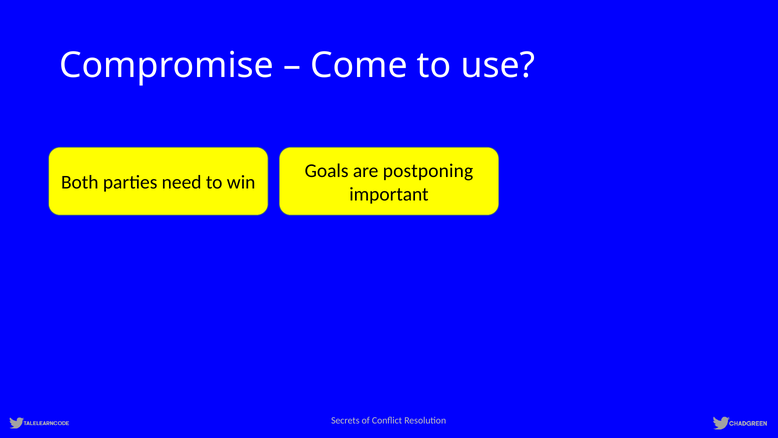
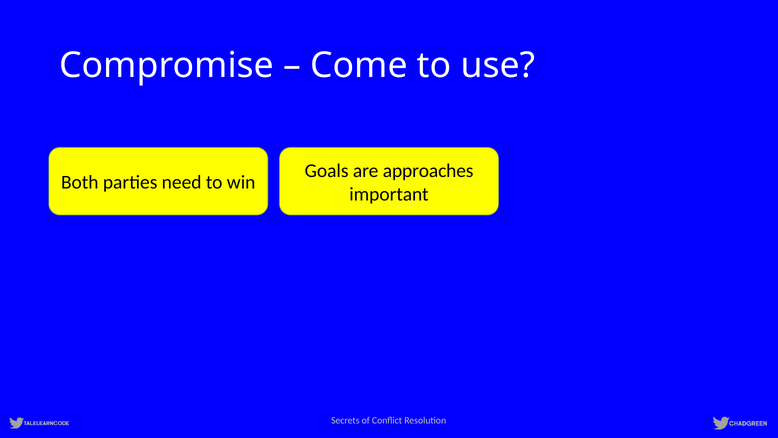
postponing: postponing -> approaches (428, 171)
